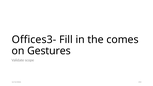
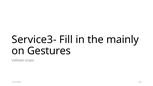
Offices3-: Offices3- -> Service3- (34, 40)
comes: comes -> mainly (123, 40)
